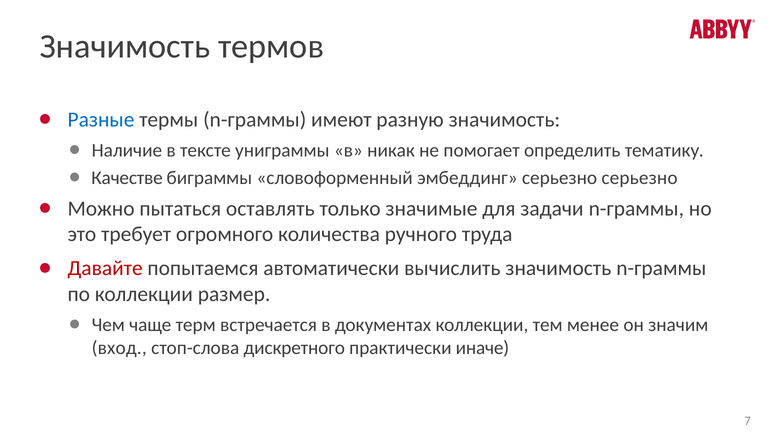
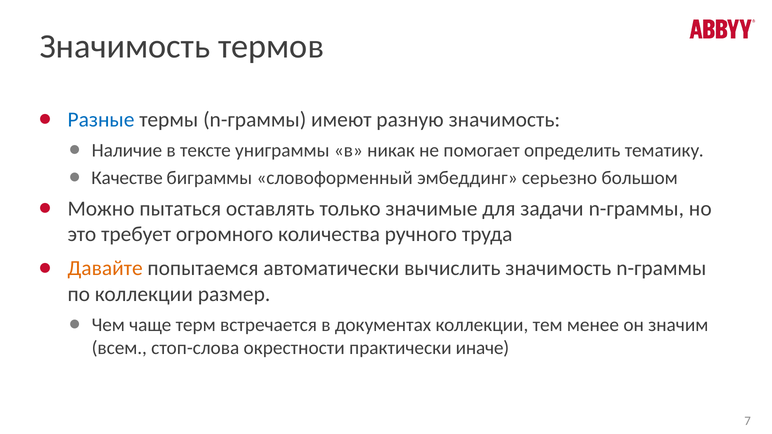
серьезно серьезно: серьезно -> большом (640, 178)
Давайте colour: red -> orange (105, 268)
вход: вход -> всем (119, 348)
дискретного: дискретного -> окрестности (294, 348)
